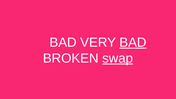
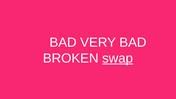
BAD underline: present -> none (133, 42)
